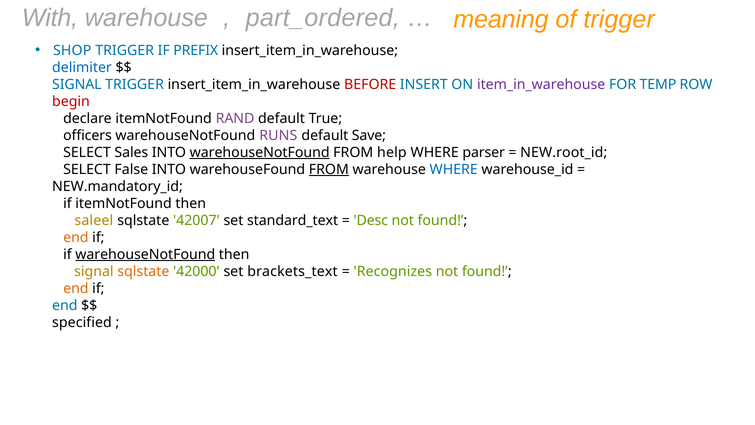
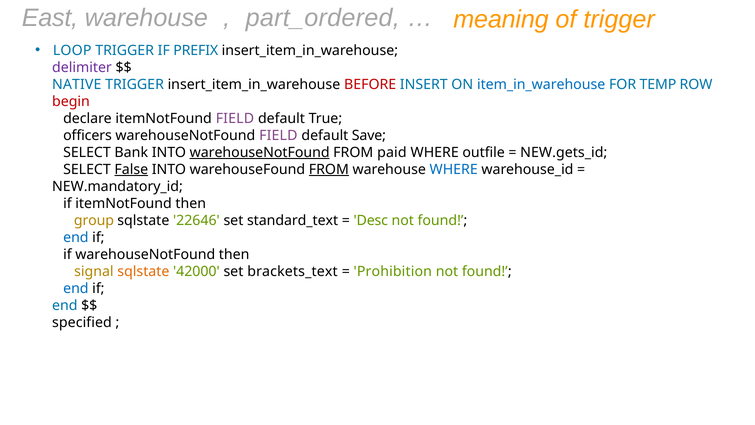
With: With -> East (50, 18)
SHOP: SHOP -> LOOP (72, 50)
delimiter colour: blue -> purple (82, 67)
SIGNAL: SIGNAL -> NATIVE (77, 84)
item_in_warehouse colour: purple -> blue (541, 84)
itemNotFound RAND: RAND -> FIELD (235, 118)
warehouseNotFound RUNS: RUNS -> FIELD (278, 135)
Sales: Sales -> Bank (131, 152)
help: help -> paid (392, 152)
parser: parser -> outfile (484, 152)
NEW.root_id: NEW.root_id -> NEW.gets_id (564, 152)
False underline: none -> present (131, 169)
saleel: saleel -> group (94, 220)
42007: 42007 -> 22646 (196, 220)
end colour: orange -> blue (76, 237)
warehouseNotFound underline: present -> none (145, 254)
Recognizes: Recognizes -> Prohibition (393, 271)
end colour: orange -> blue (76, 288)
